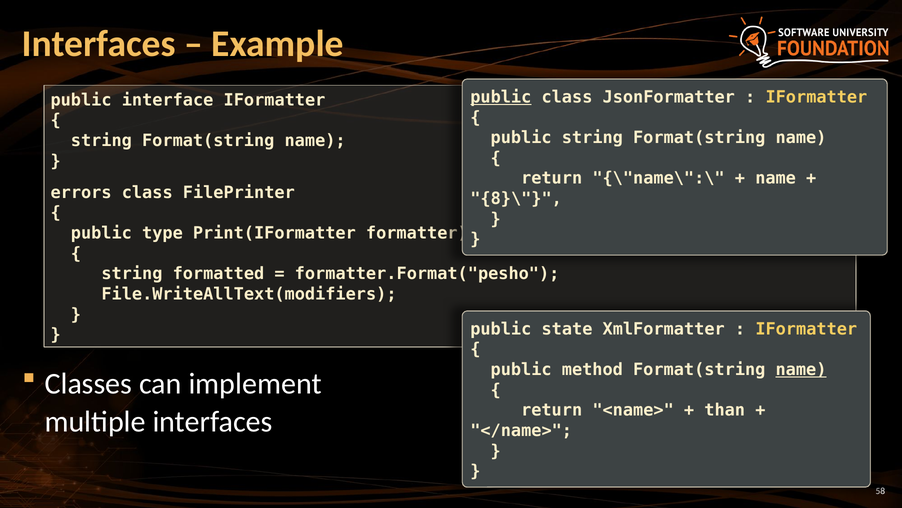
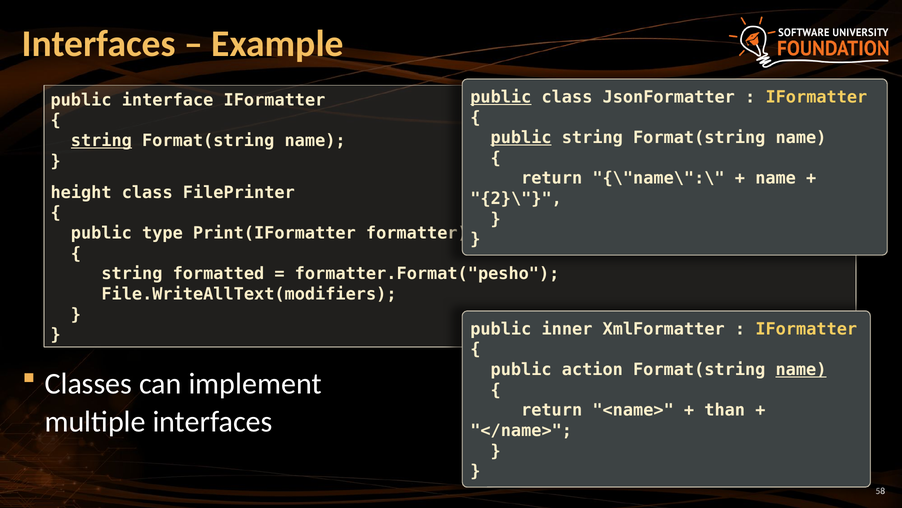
public underline: none -> present (521, 138)
string underline: none -> present (101, 140)
errors: errors -> height (81, 192)
8}\: 8}\ -> 2}\ (516, 199)
state: state -> inner (567, 329)
method: method -> action (592, 369)
